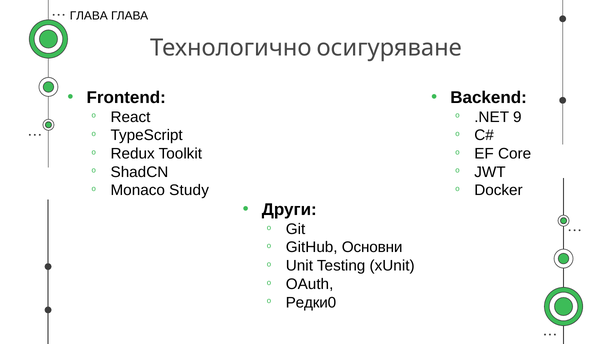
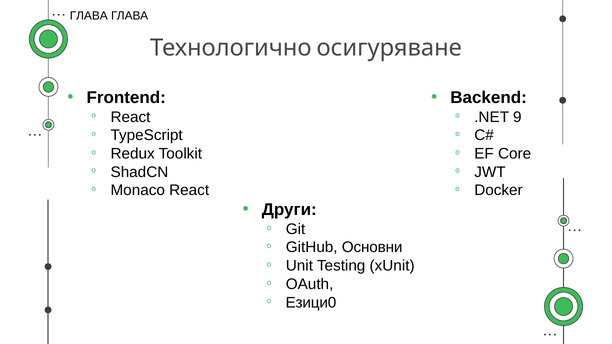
Monaco Study: Study -> React (189, 191)
Редки0: Редки0 -> Езици0 (311, 303)
